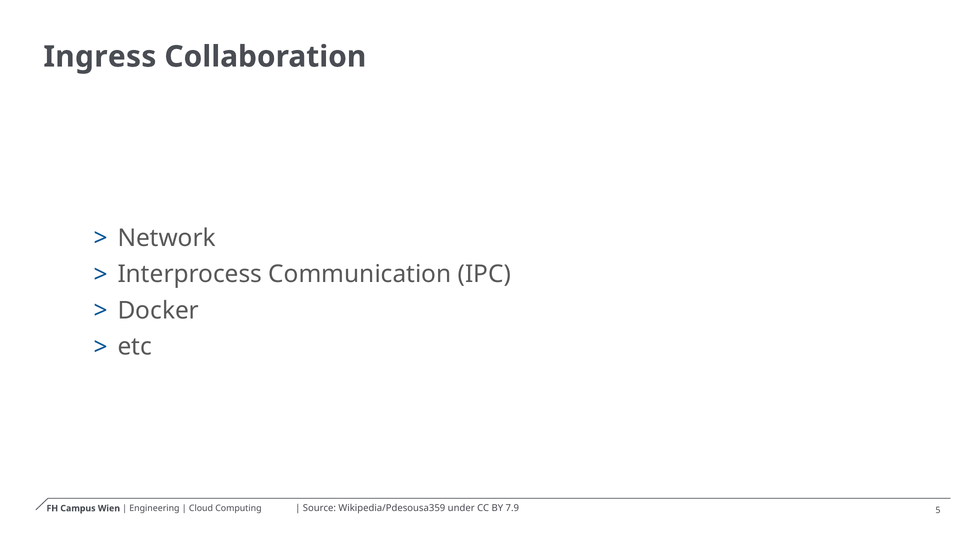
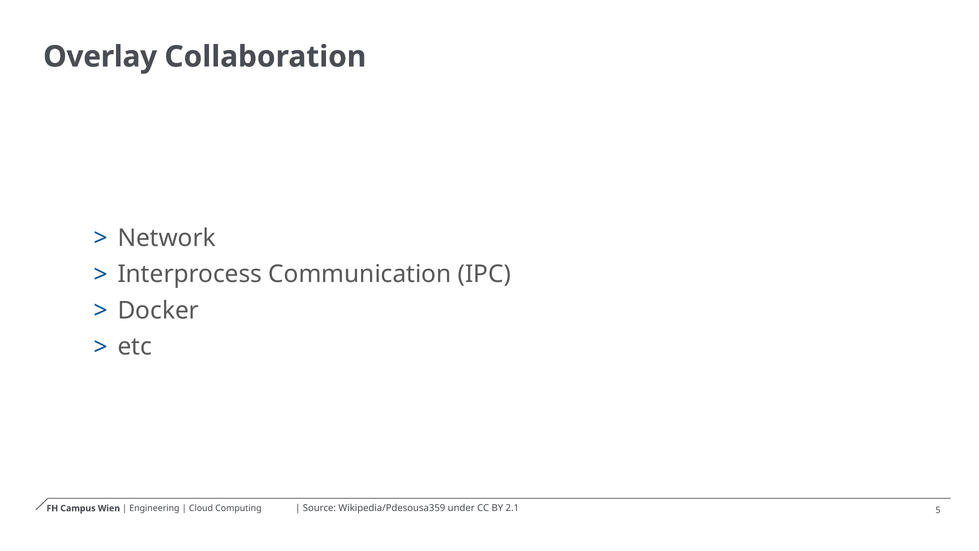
Ingress: Ingress -> Overlay (100, 57)
7.9: 7.9 -> 2.1 (512, 508)
